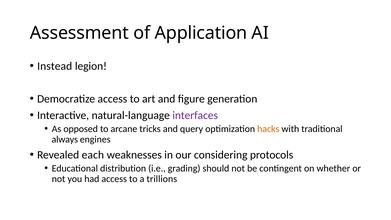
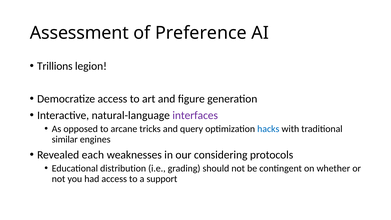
Application: Application -> Preference (201, 33)
Instead: Instead -> Trillions (55, 66)
hacks colour: orange -> blue (268, 129)
always: always -> similar (65, 139)
trillions: trillions -> support (162, 179)
